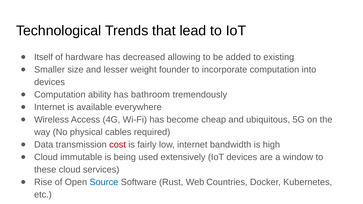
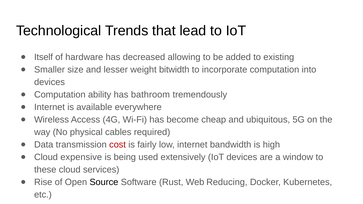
founder: founder -> bitwidth (174, 70)
immutable: immutable -> expensive (81, 157)
Source colour: blue -> black (104, 182)
Countries: Countries -> Reducing (227, 182)
